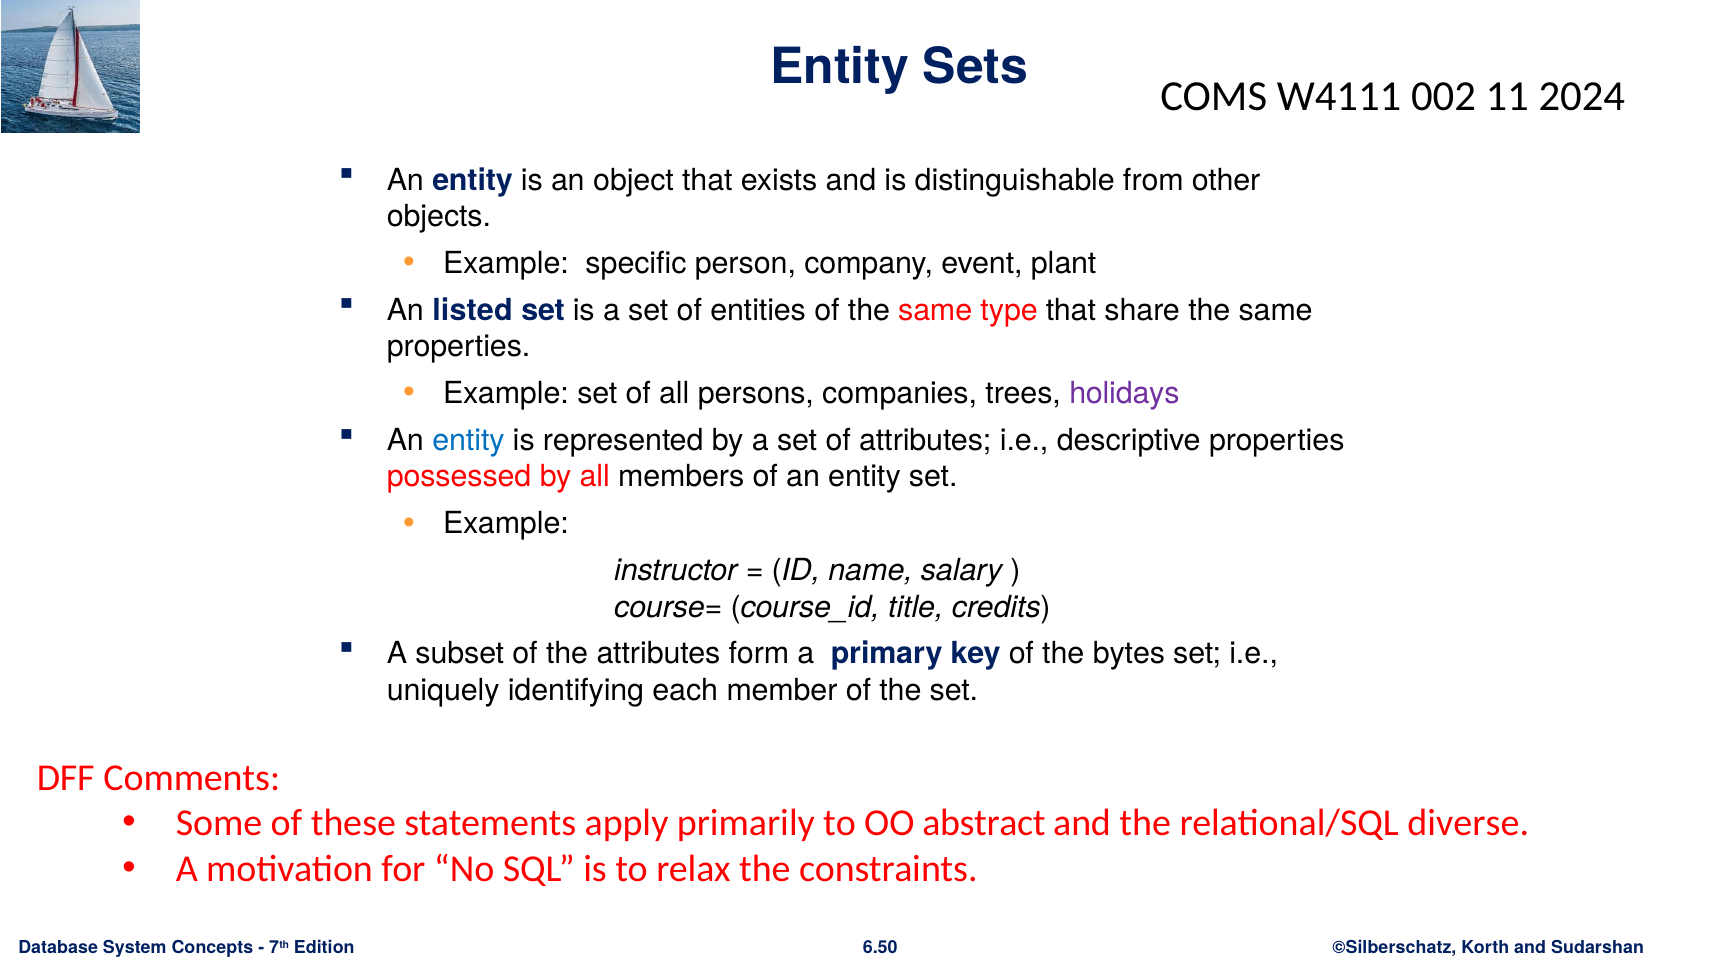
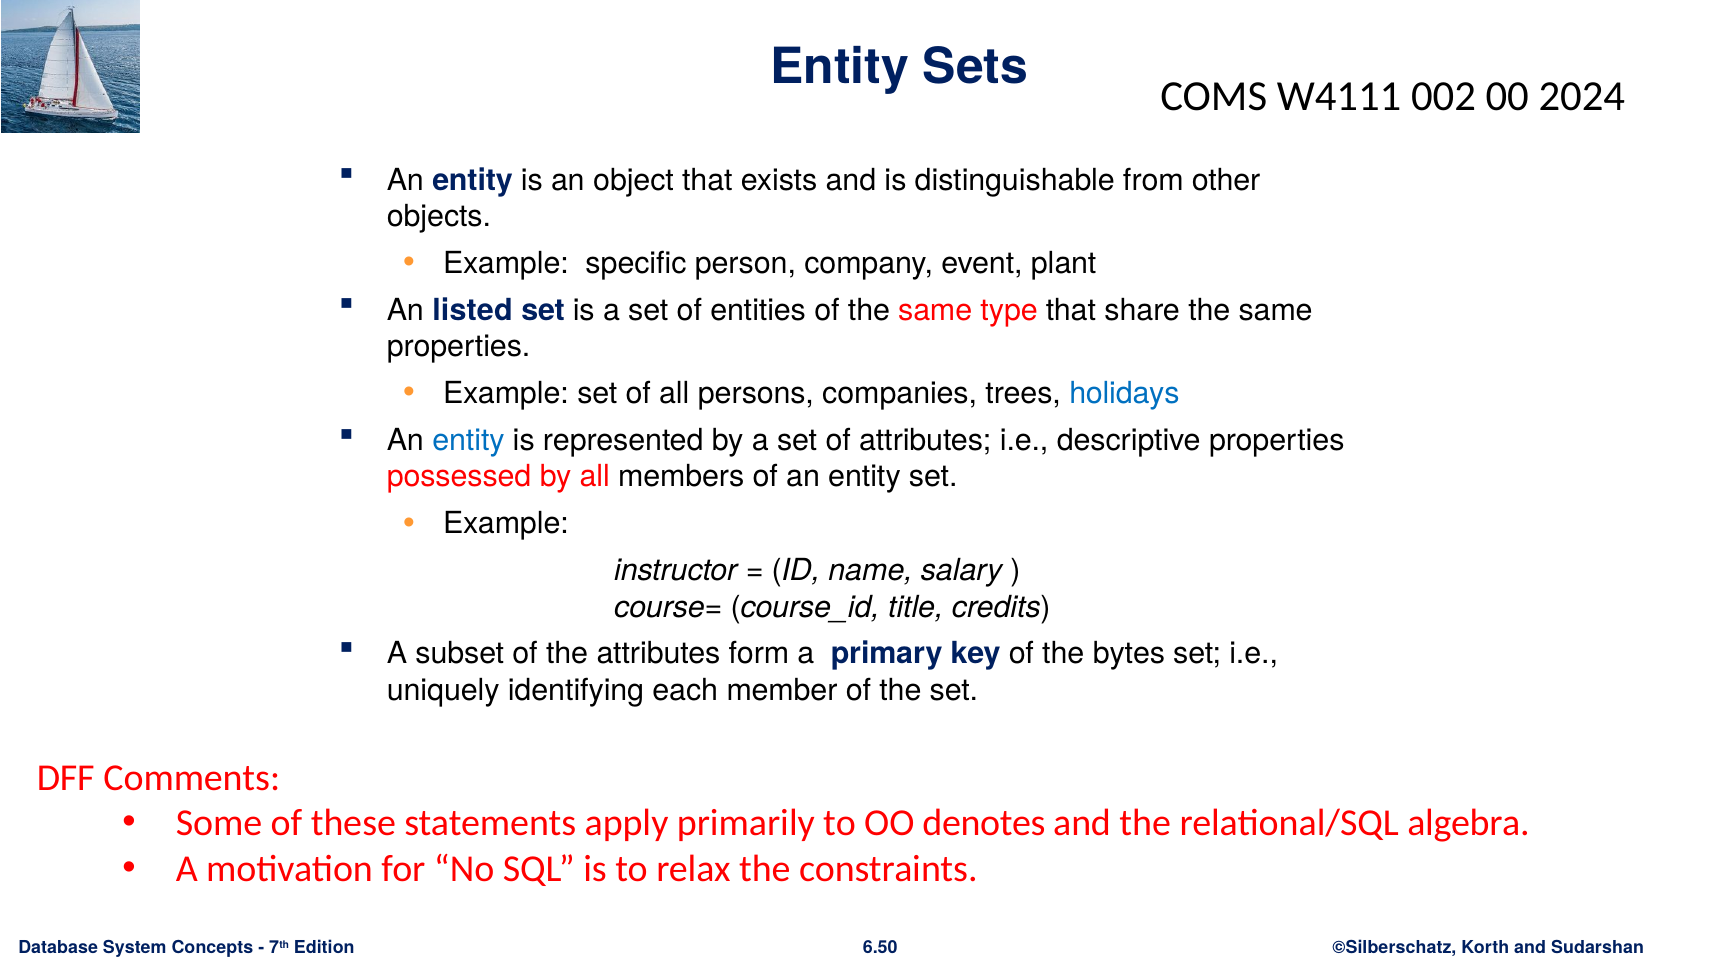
11: 11 -> 00 (1507, 96)
holidays colour: purple -> blue (1124, 394)
abstract: abstract -> denotes (984, 824)
diverse: diverse -> algebra (1468, 824)
